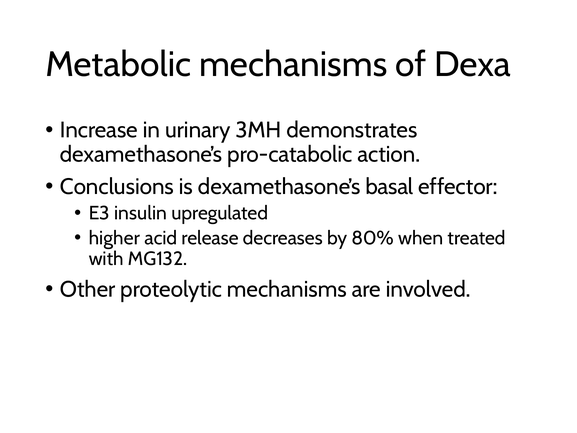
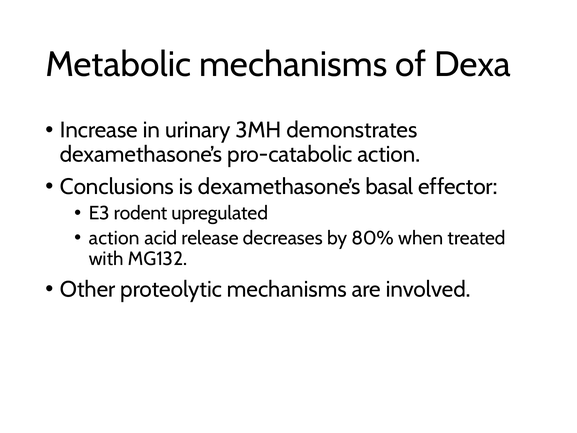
insulin: insulin -> rodent (141, 213)
higher: higher -> action (114, 238)
